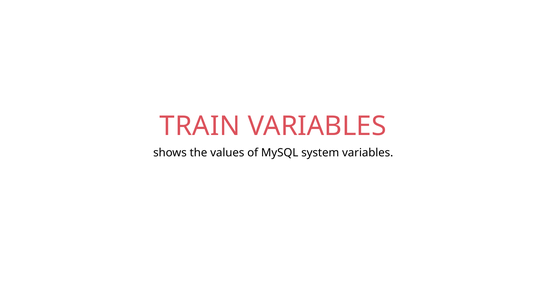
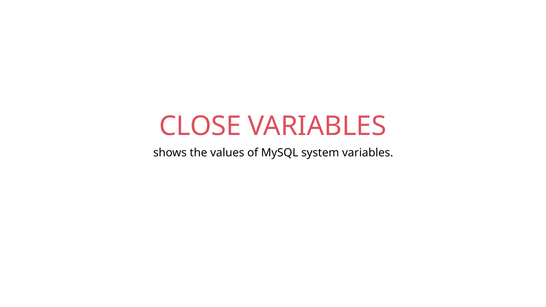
TRAIN: TRAIN -> CLOSE (200, 126)
